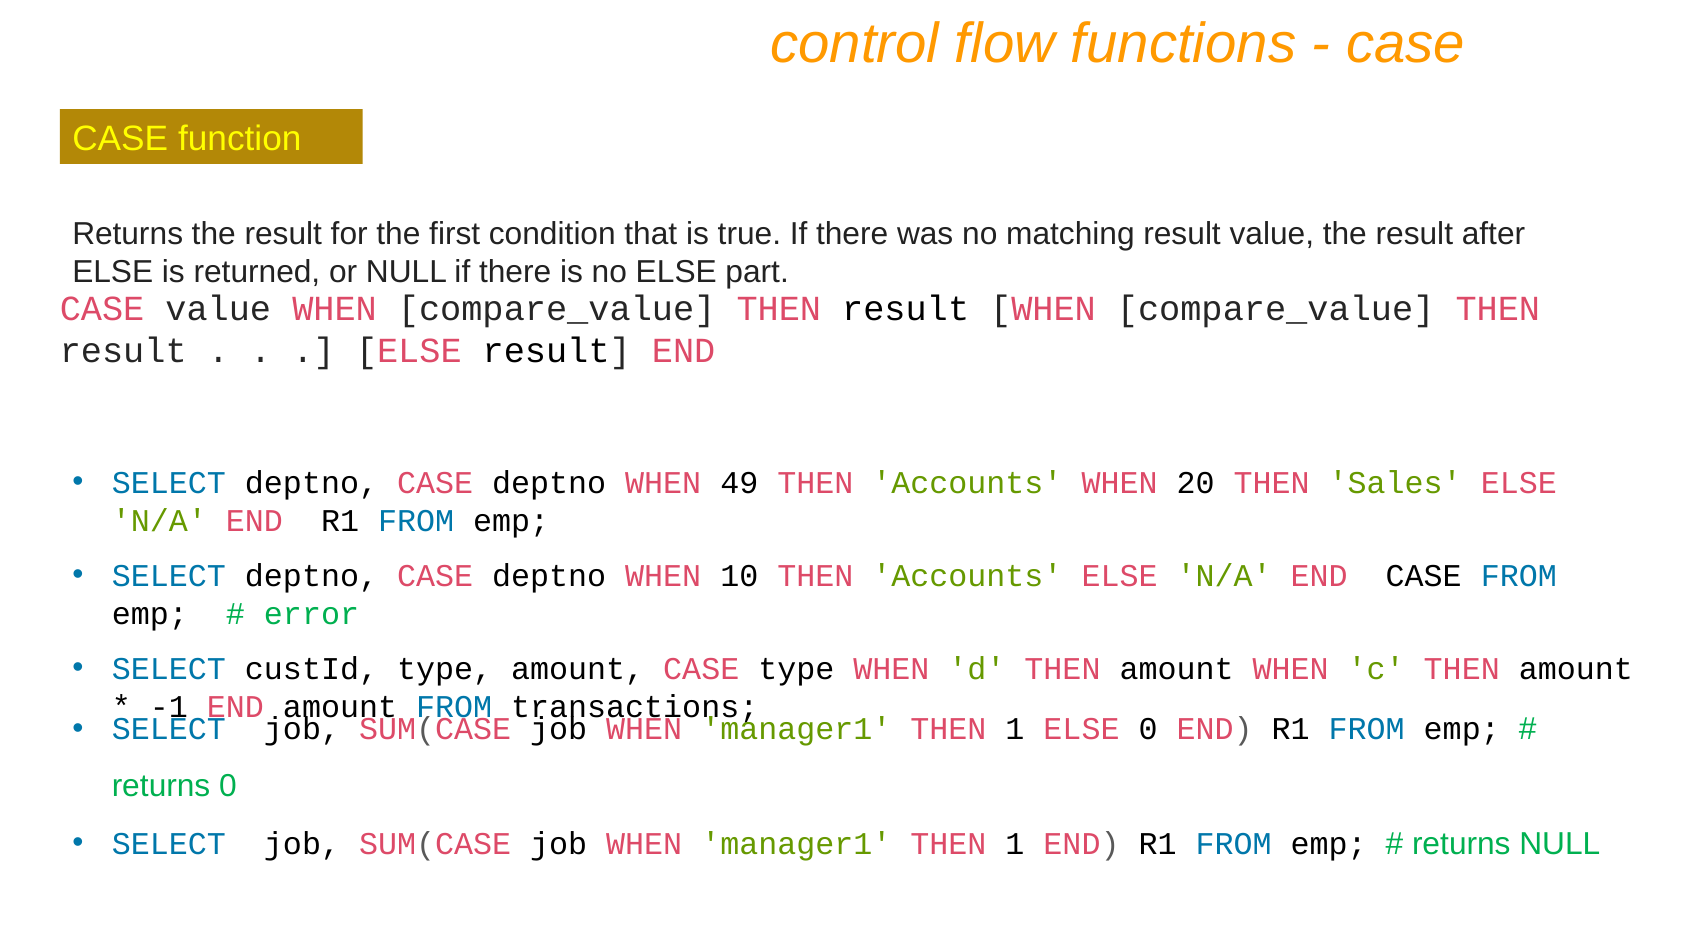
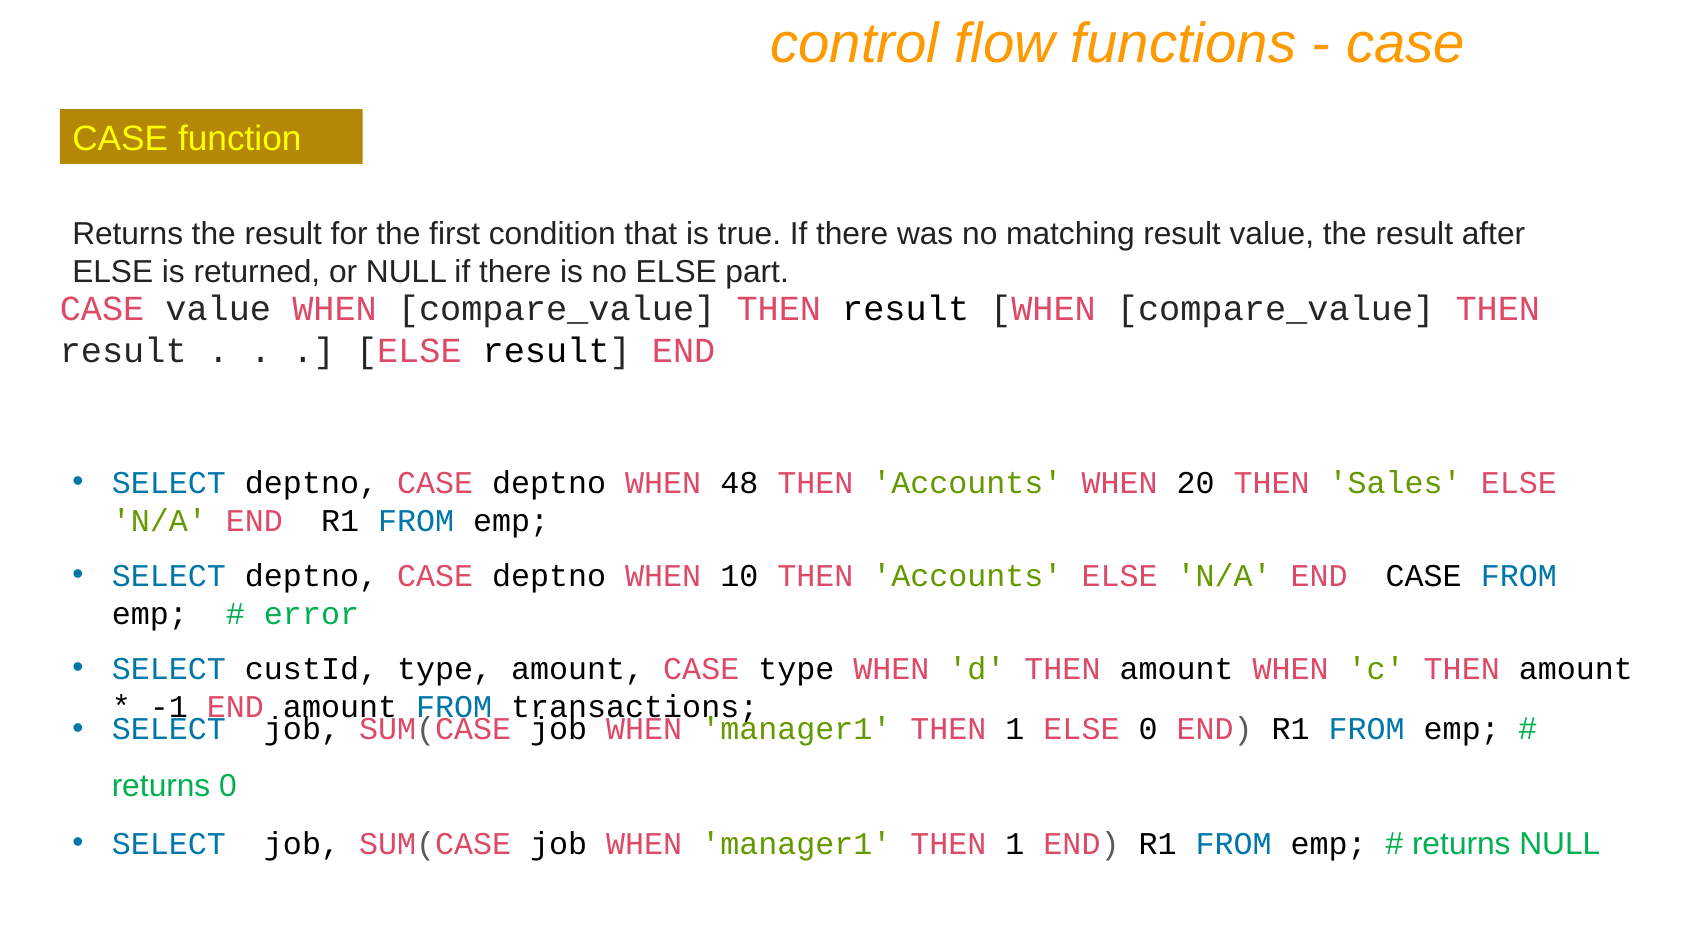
49: 49 -> 48 (739, 483)
